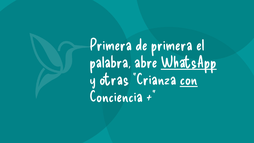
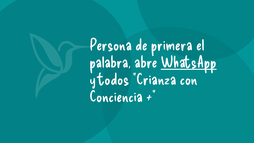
Primera: Primera -> Persona (111, 45)
otras: otras -> todos (114, 80)
con underline: present -> none (189, 80)
